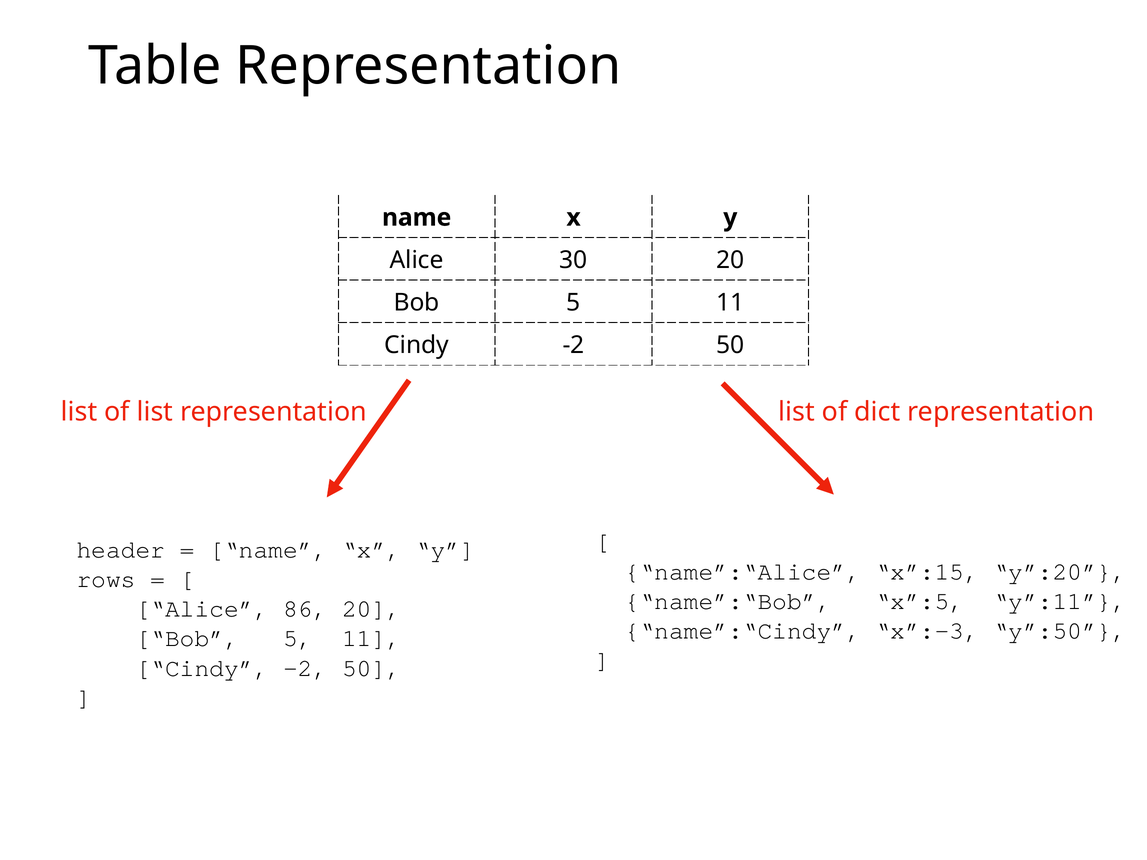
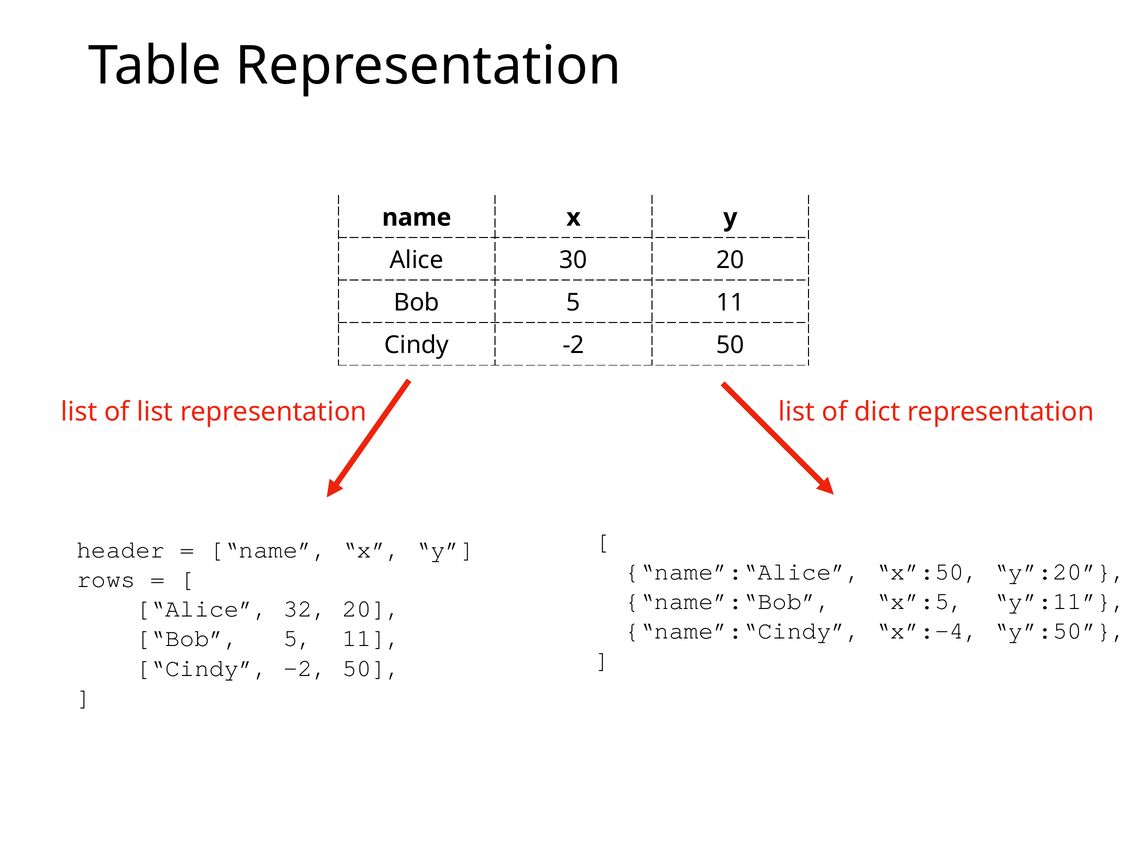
x”:15: x”:15 -> x”:50 (927, 572)
86: 86 -> 32 (305, 609)
x”:-3: x”:-3 -> x”:-4 (927, 631)
